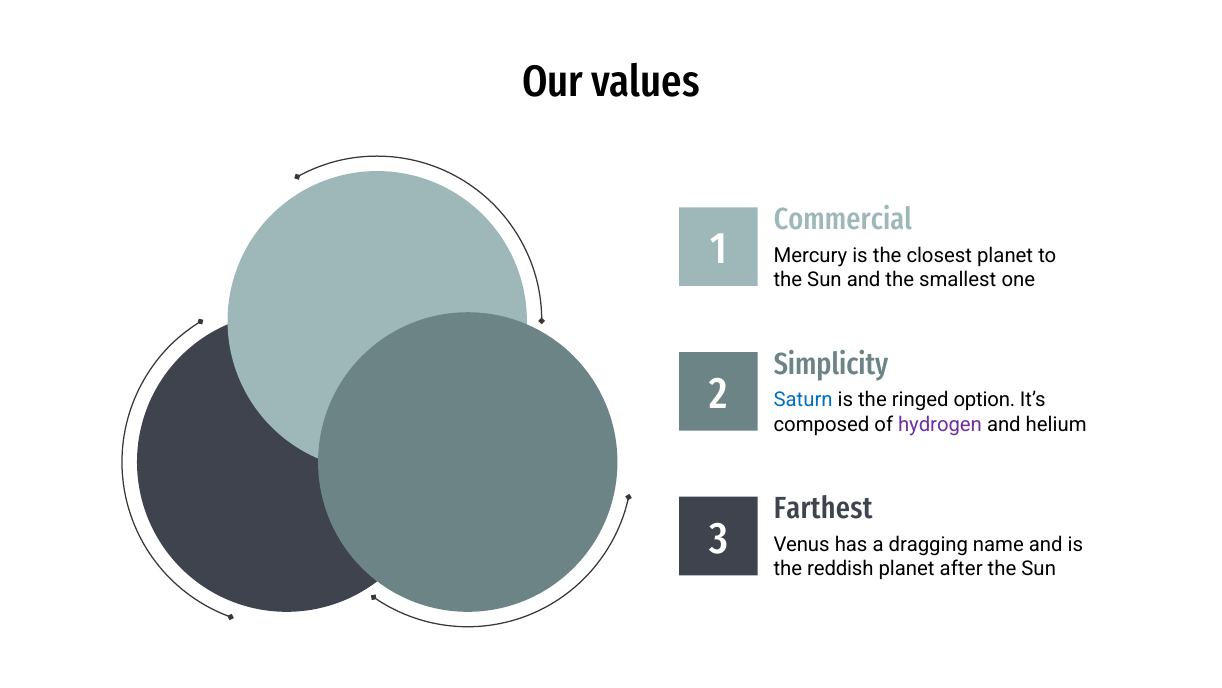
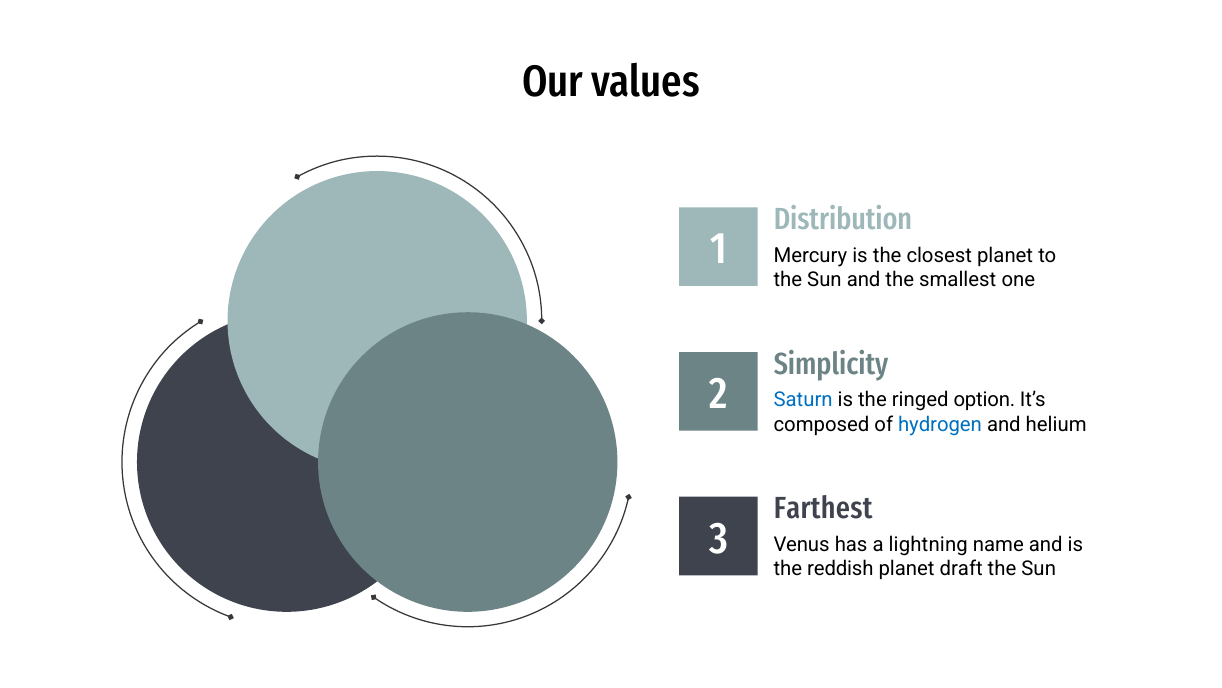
Commercial: Commercial -> Distribution (843, 219)
hydrogen colour: purple -> blue (940, 424)
dragging: dragging -> lightning (928, 544)
after: after -> draft (961, 569)
